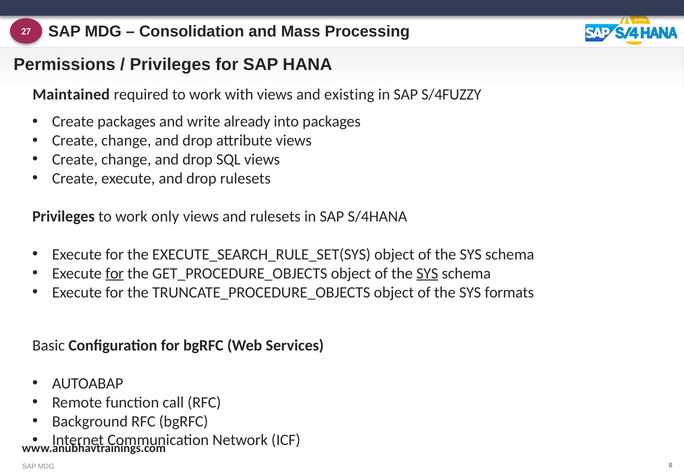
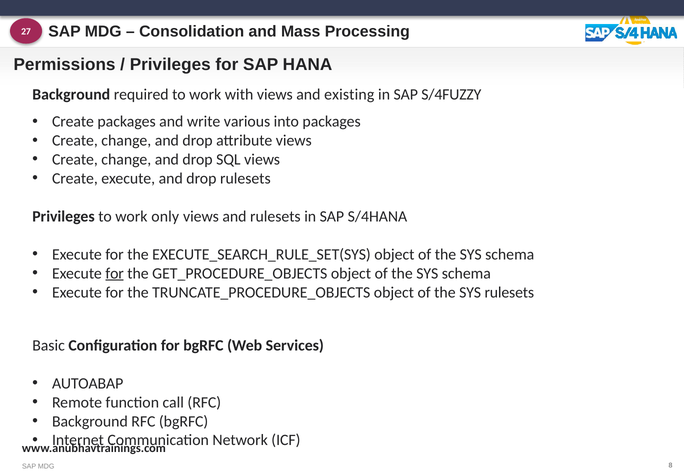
Maintained: Maintained -> Background (71, 94)
already: already -> various (247, 122)
SYS underline: present -> none (427, 273)
SYS formats: formats -> rulesets (509, 292)
